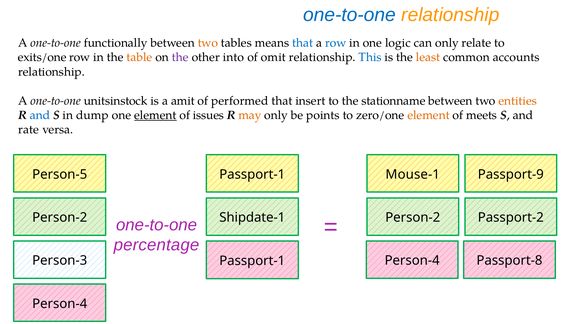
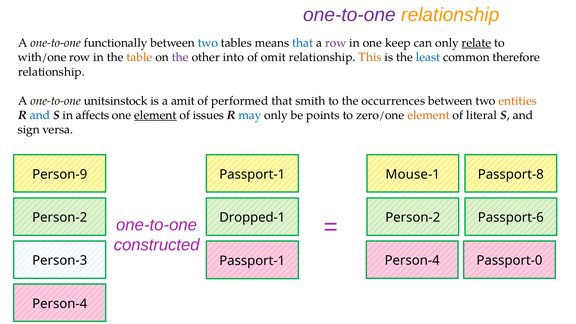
one-to-one colour: blue -> purple (350, 15)
two colour: orange -> blue (208, 43)
row colour: blue -> purple (336, 43)
logic: logic -> keep (398, 43)
relate underline: none -> present (476, 43)
exits/one: exits/one -> with/one (42, 57)
This colour: blue -> orange (370, 57)
least colour: orange -> blue (428, 57)
accounts: accounts -> therefore (516, 57)
insert: insert -> smith (310, 101)
stationname: stationname -> occurrences (393, 101)
dump: dump -> affects (93, 115)
may colour: orange -> blue (250, 115)
meets: meets -> literal (482, 115)
rate: rate -> sign (29, 130)
Person-5: Person-5 -> Person-9 (60, 174)
Passport-9: Passport-9 -> Passport-8 (511, 174)
Shipdate-1: Shipdate-1 -> Dropped-1 (252, 217)
Passport-2: Passport-2 -> Passport-6 (511, 217)
percentage: percentage -> constructed (157, 245)
Passport-8: Passport-8 -> Passport-0 (509, 261)
